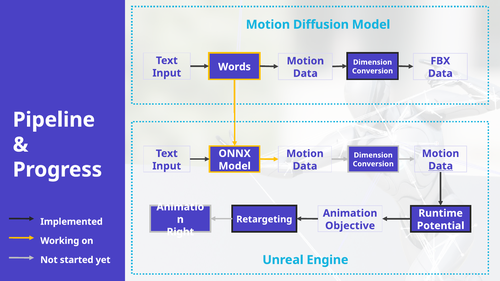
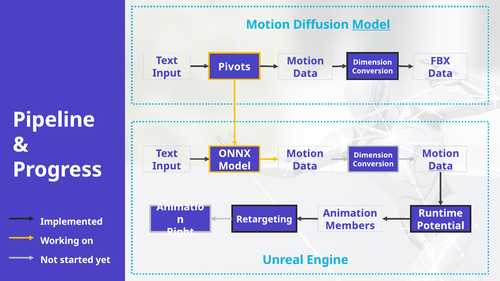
Model underline: none -> present (371, 25)
Words: Words -> Pivots (234, 67)
Objective: Objective -> Members (350, 226)
